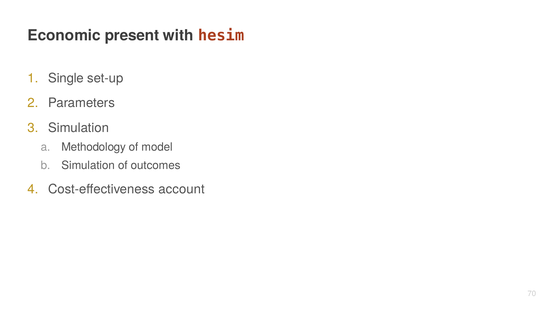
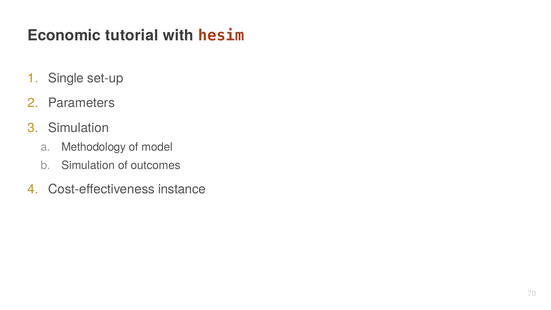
present: present -> tutorial (132, 35)
account: account -> instance (182, 189)
